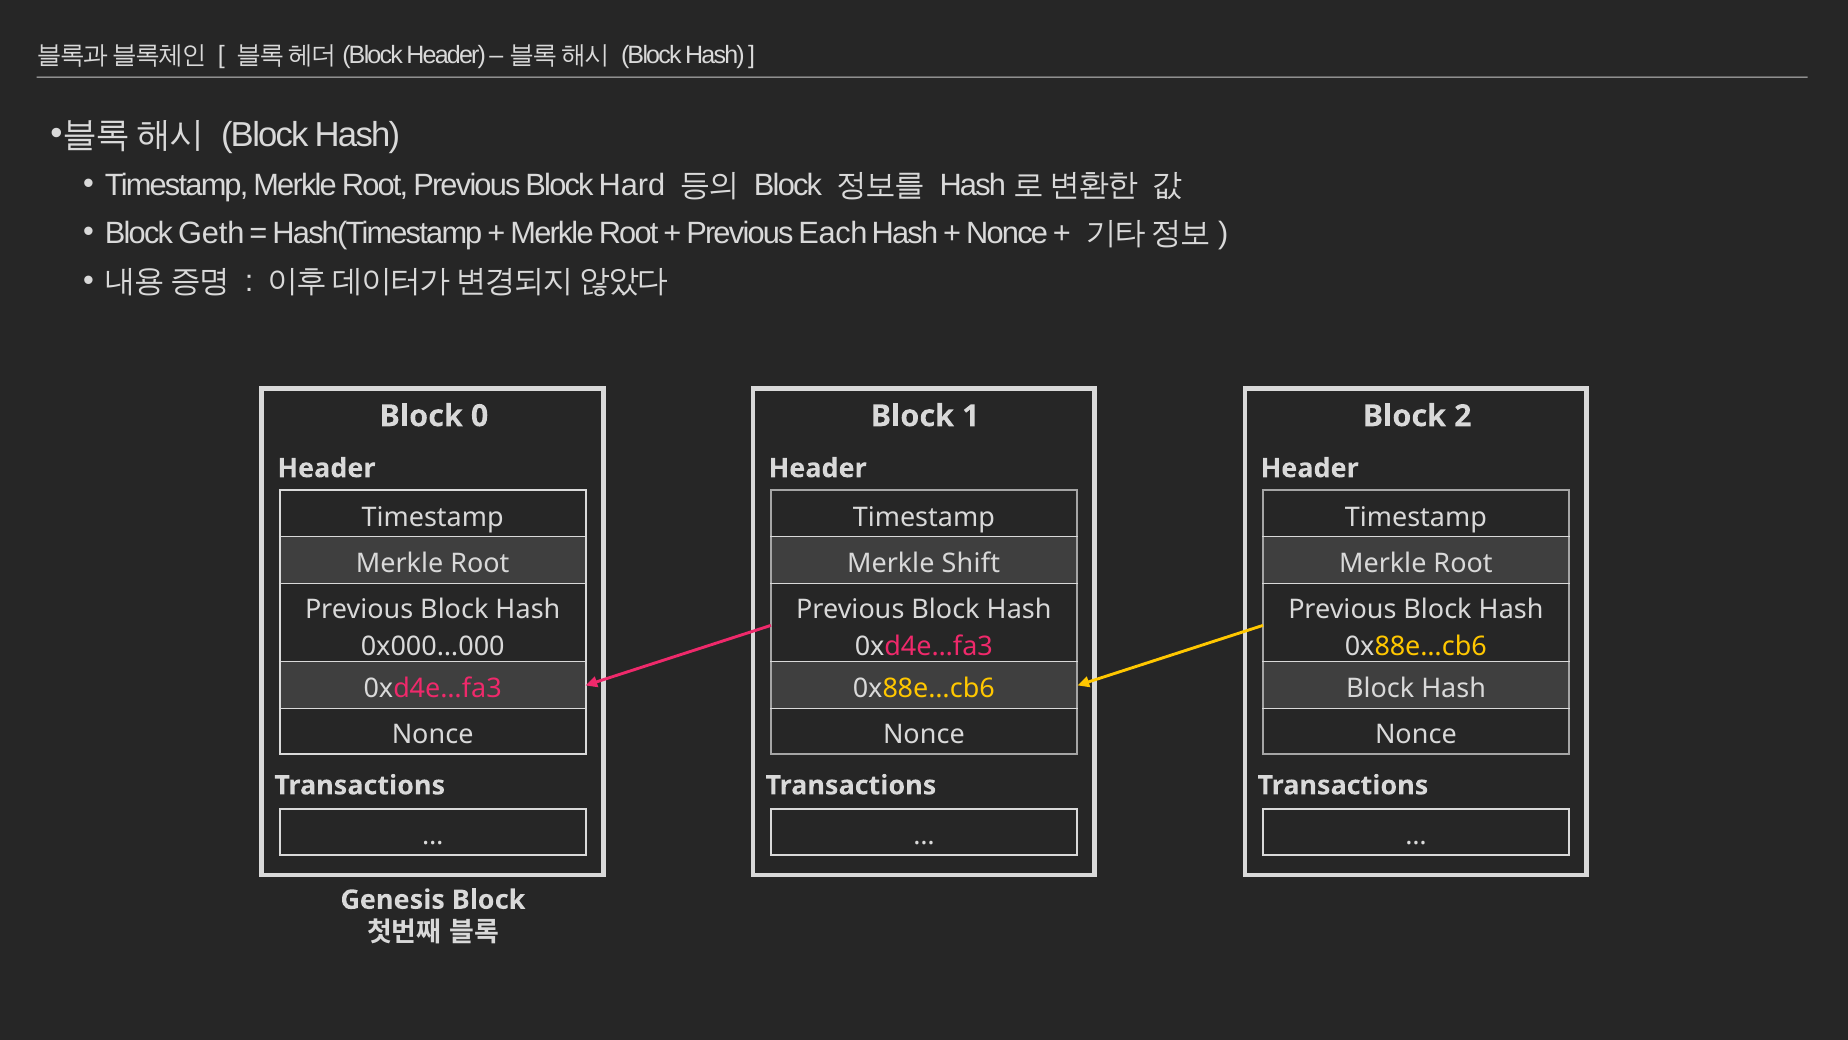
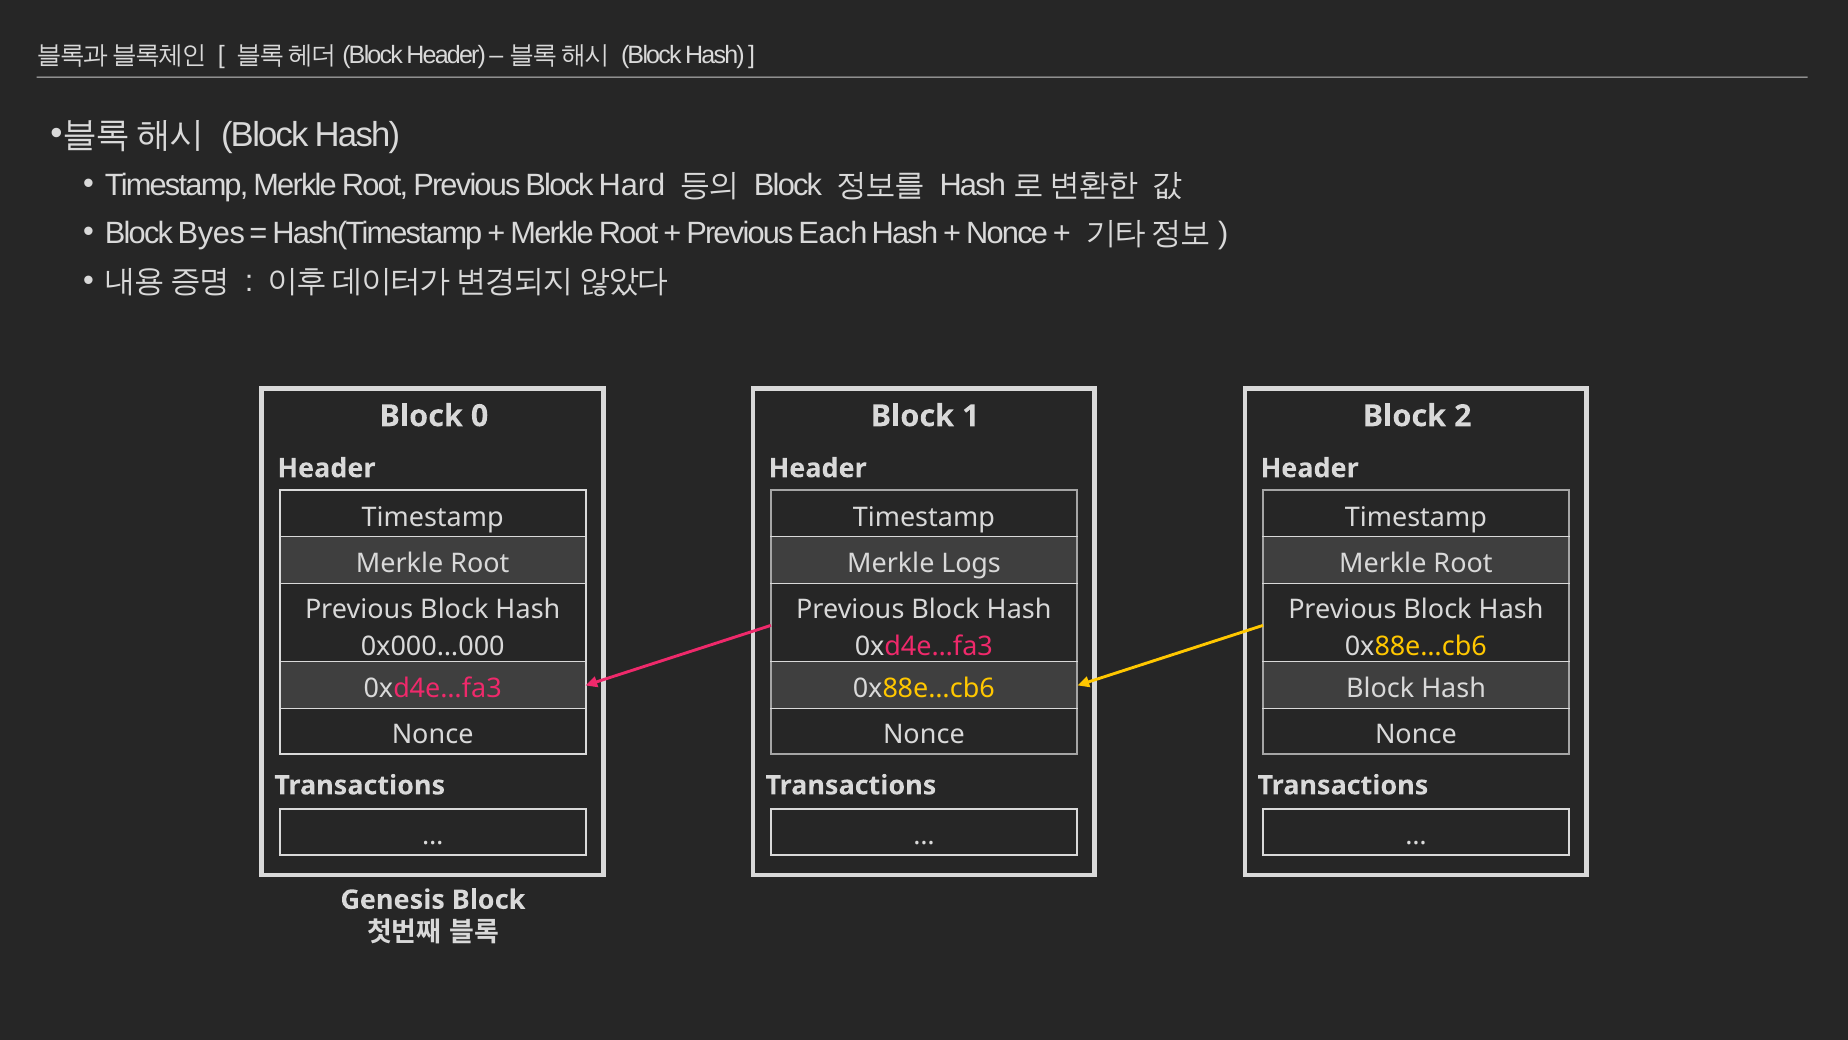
Geth: Geth -> Byes (211, 233)
Shift: Shift -> Logs (971, 563)
